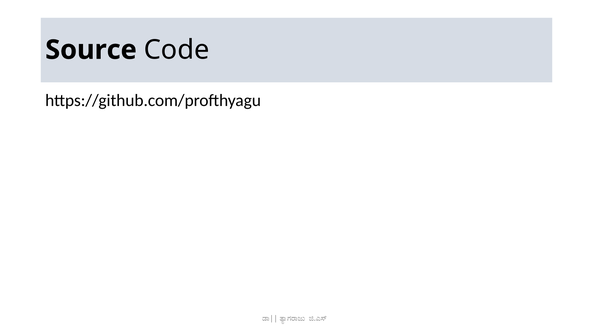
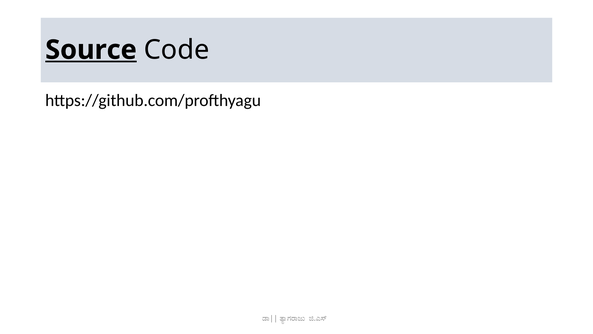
Source underline: none -> present (91, 50)
